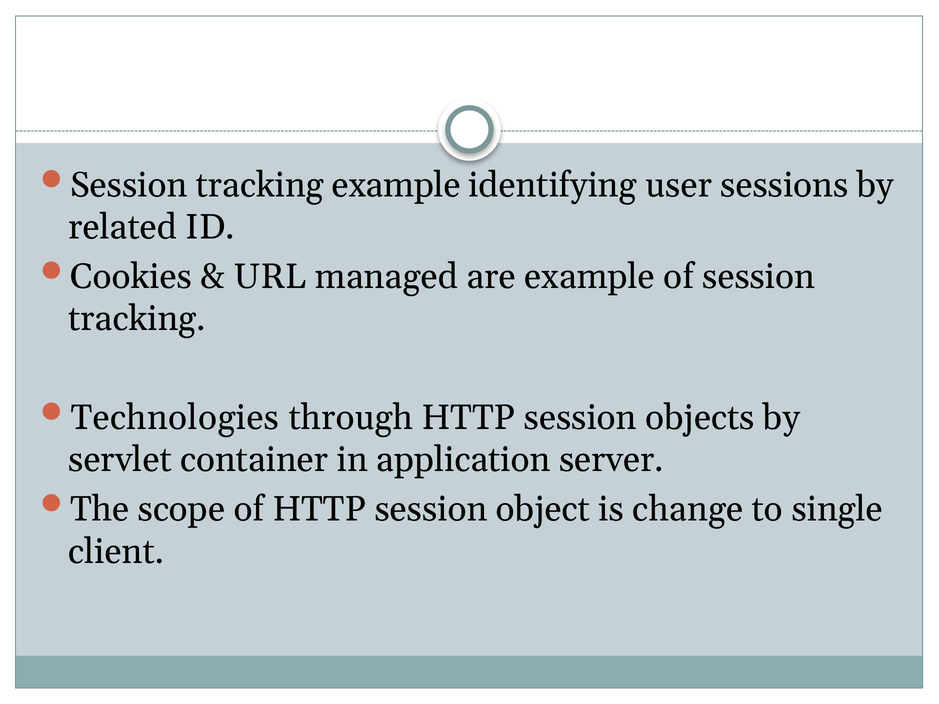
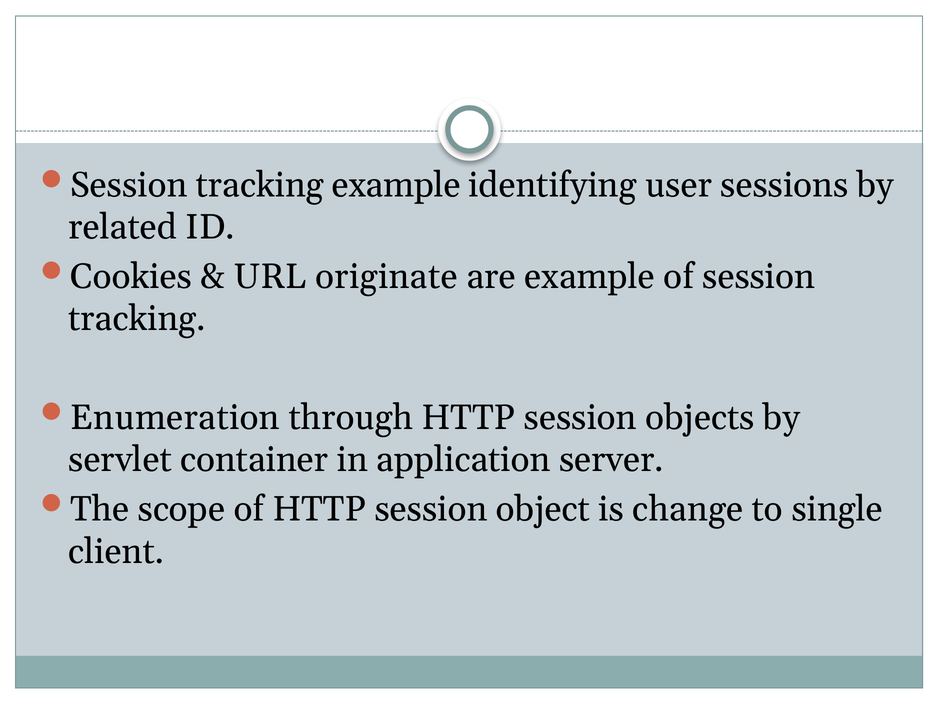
managed: managed -> originate (386, 277)
Technologies: Technologies -> Enumeration (175, 418)
